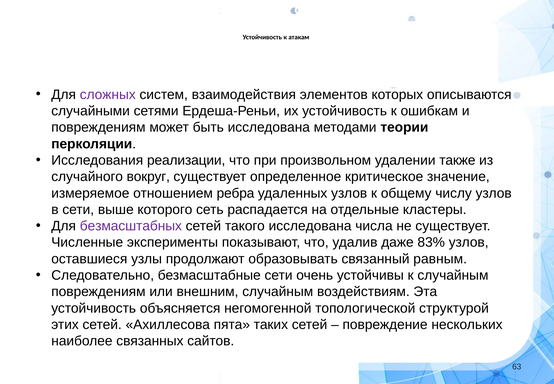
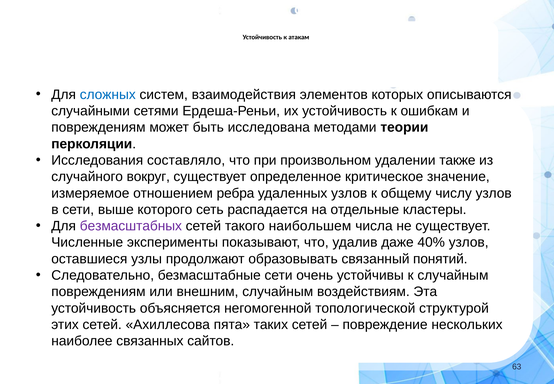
сложных colour: purple -> blue (108, 95)
реализации: реализации -> составляло (186, 160)
такого исследована: исследована -> наибольшем (310, 226)
83%: 83% -> 40% (431, 243)
равным: равным -> понятий (440, 259)
